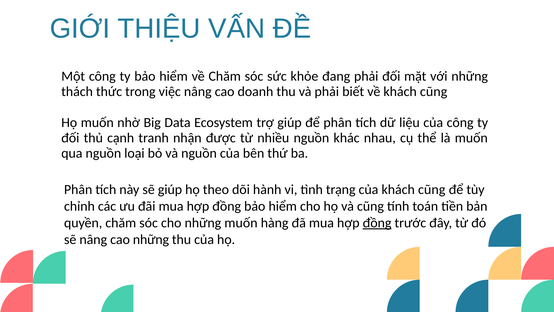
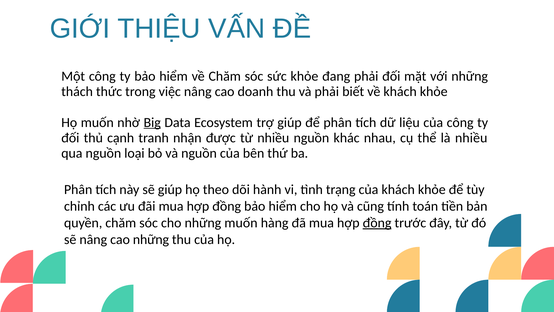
về khách cũng: cũng -> khỏe (434, 92)
Big underline: none -> present (152, 122)
là muốn: muốn -> nhiều (471, 138)
của khách cũng: cũng -> khỏe (432, 189)
